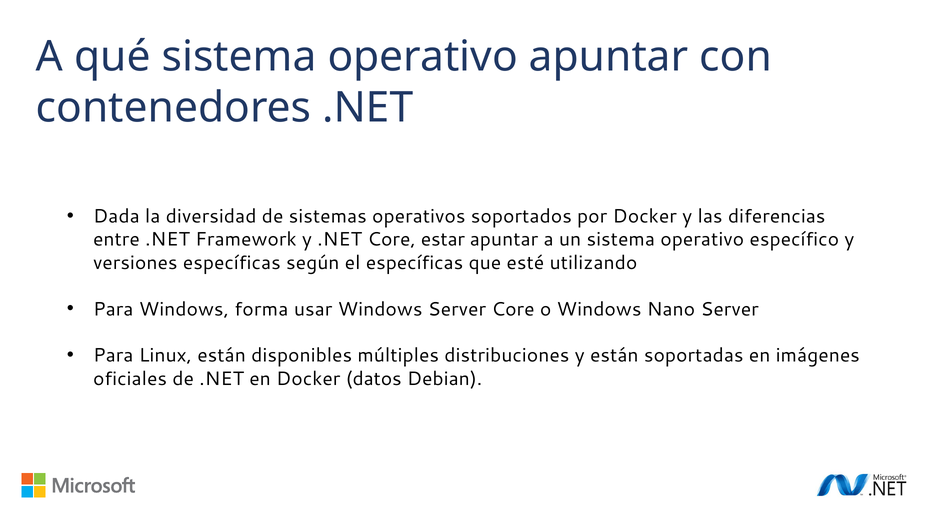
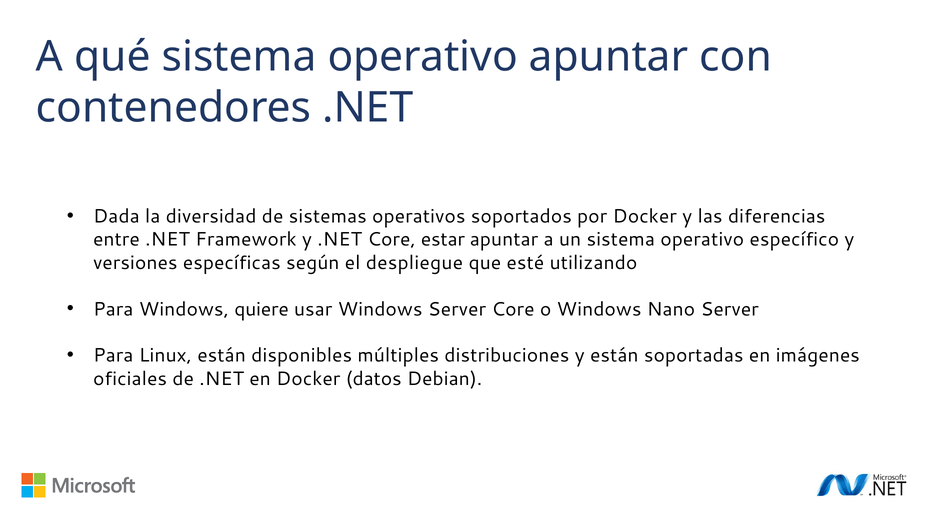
el específicas: específicas -> despliegue (414, 263)
forma: forma -> quiere (262, 310)
